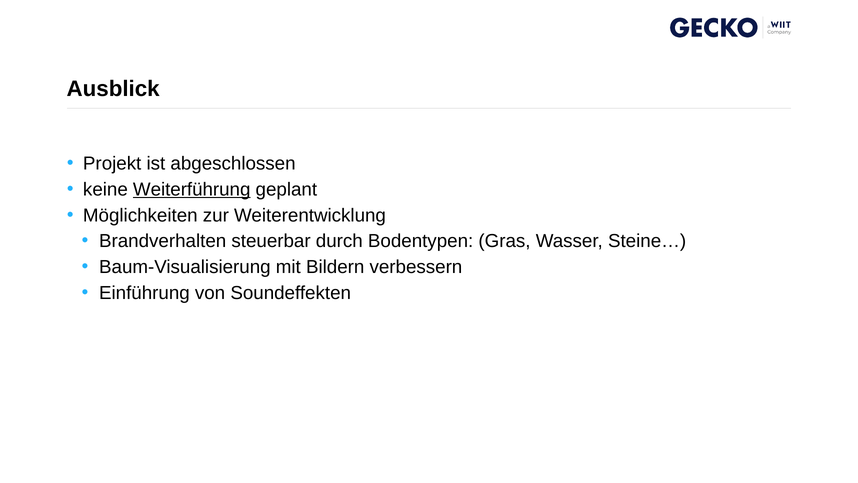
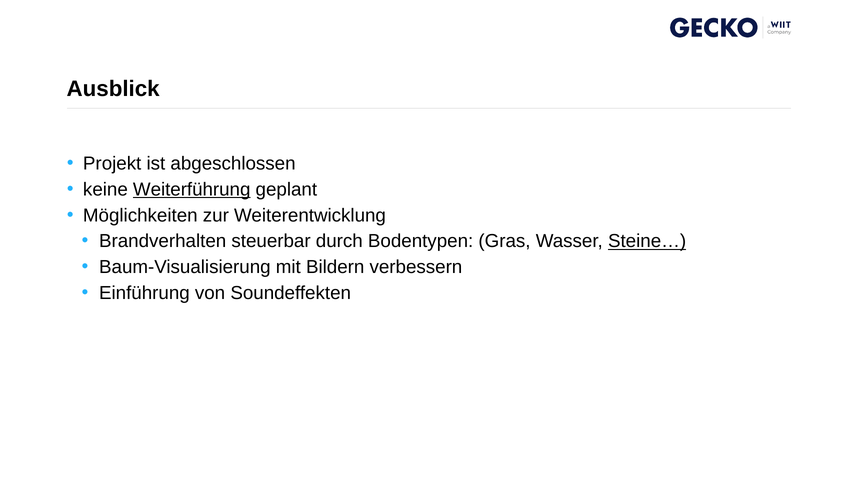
Steine… underline: none -> present (647, 241)
